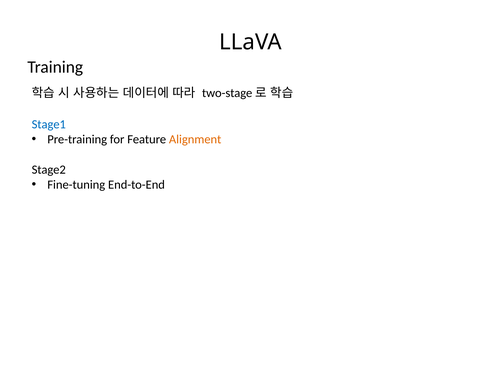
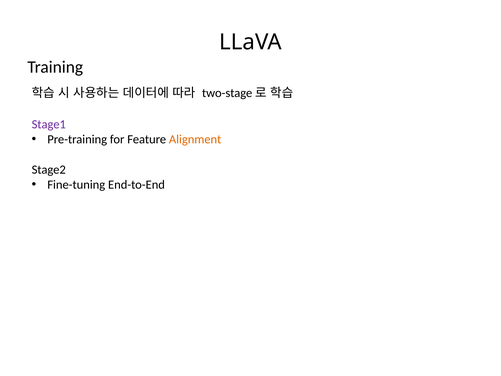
Stage1 colour: blue -> purple (49, 124)
